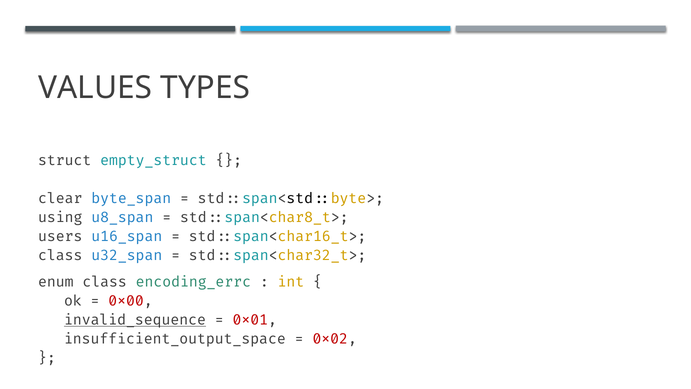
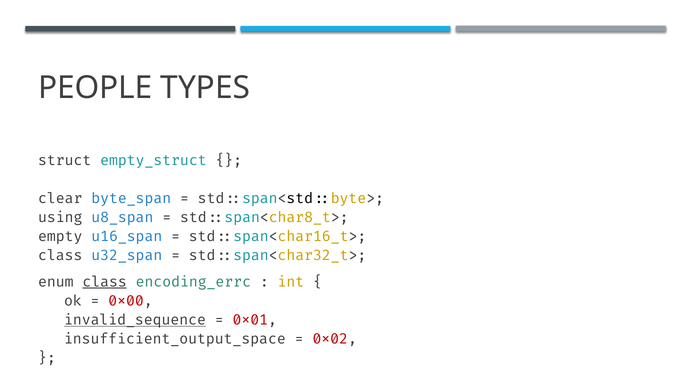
VALUES: VALUES -> PEOPLE (95, 88)
users: users -> empty (60, 236)
class underline: none -> present (105, 282)
